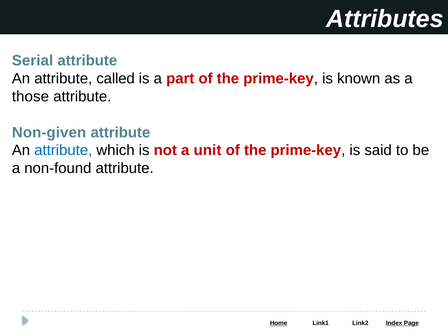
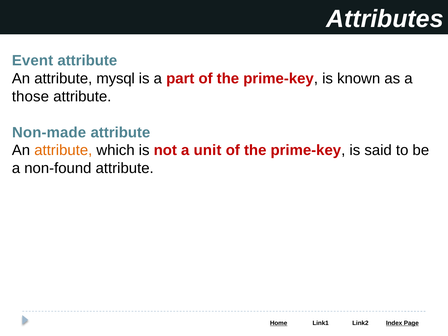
Serial: Serial -> Event (33, 61)
called: called -> mysql (116, 79)
Non-given: Non-given -> Non-made (49, 132)
attribute colour: blue -> orange (63, 150)
